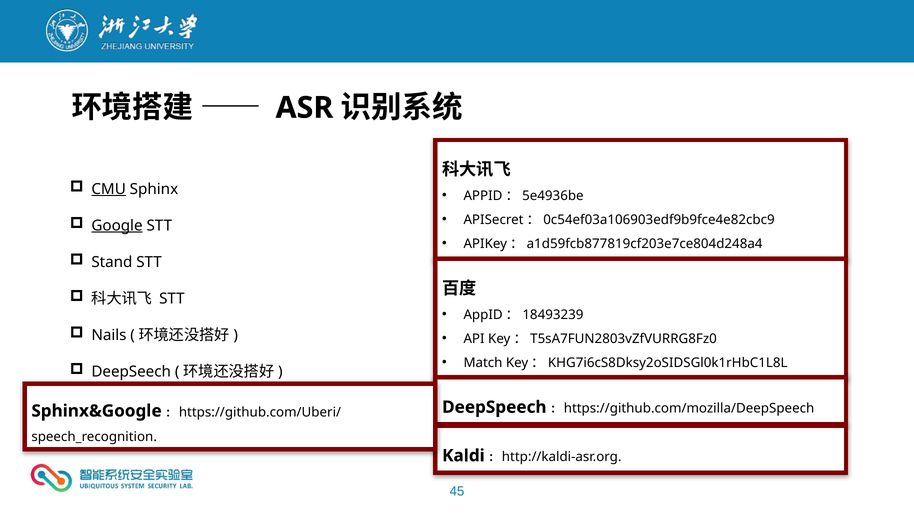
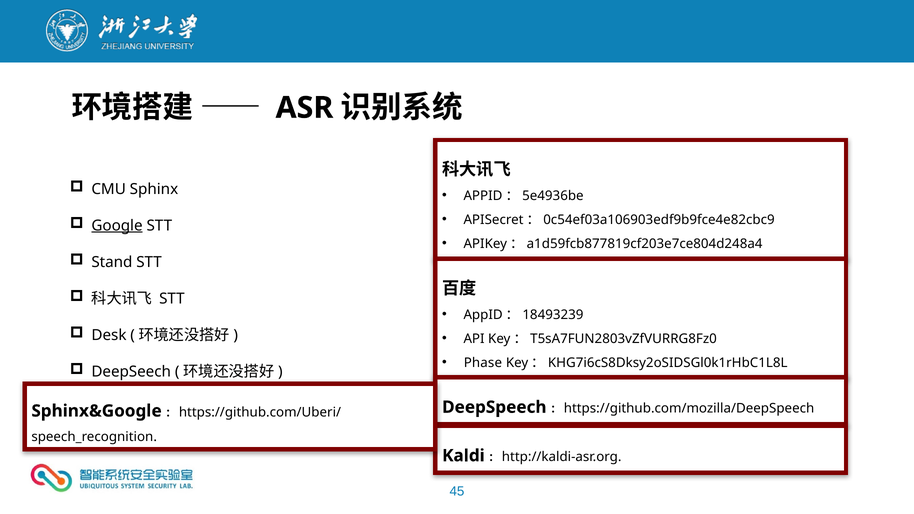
CMU underline: present -> none (109, 189)
Nails: Nails -> Desk (109, 335)
Match: Match -> Phase (483, 363)
